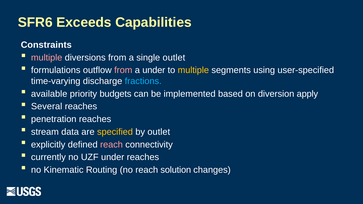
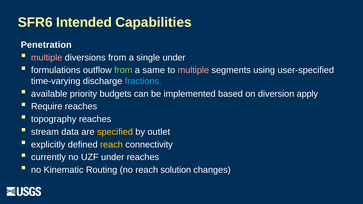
Exceeds: Exceeds -> Intended (84, 22)
Constraints: Constraints -> Penetration (46, 45)
single outlet: outlet -> under (174, 58)
from colour: pink -> light green (123, 70)
a under: under -> same (154, 70)
multiple colour: yellow -> pink (193, 70)
Several: Several -> Require (47, 107)
penetration: penetration -> topography (54, 119)
reach colour: pink -> yellow (111, 145)
